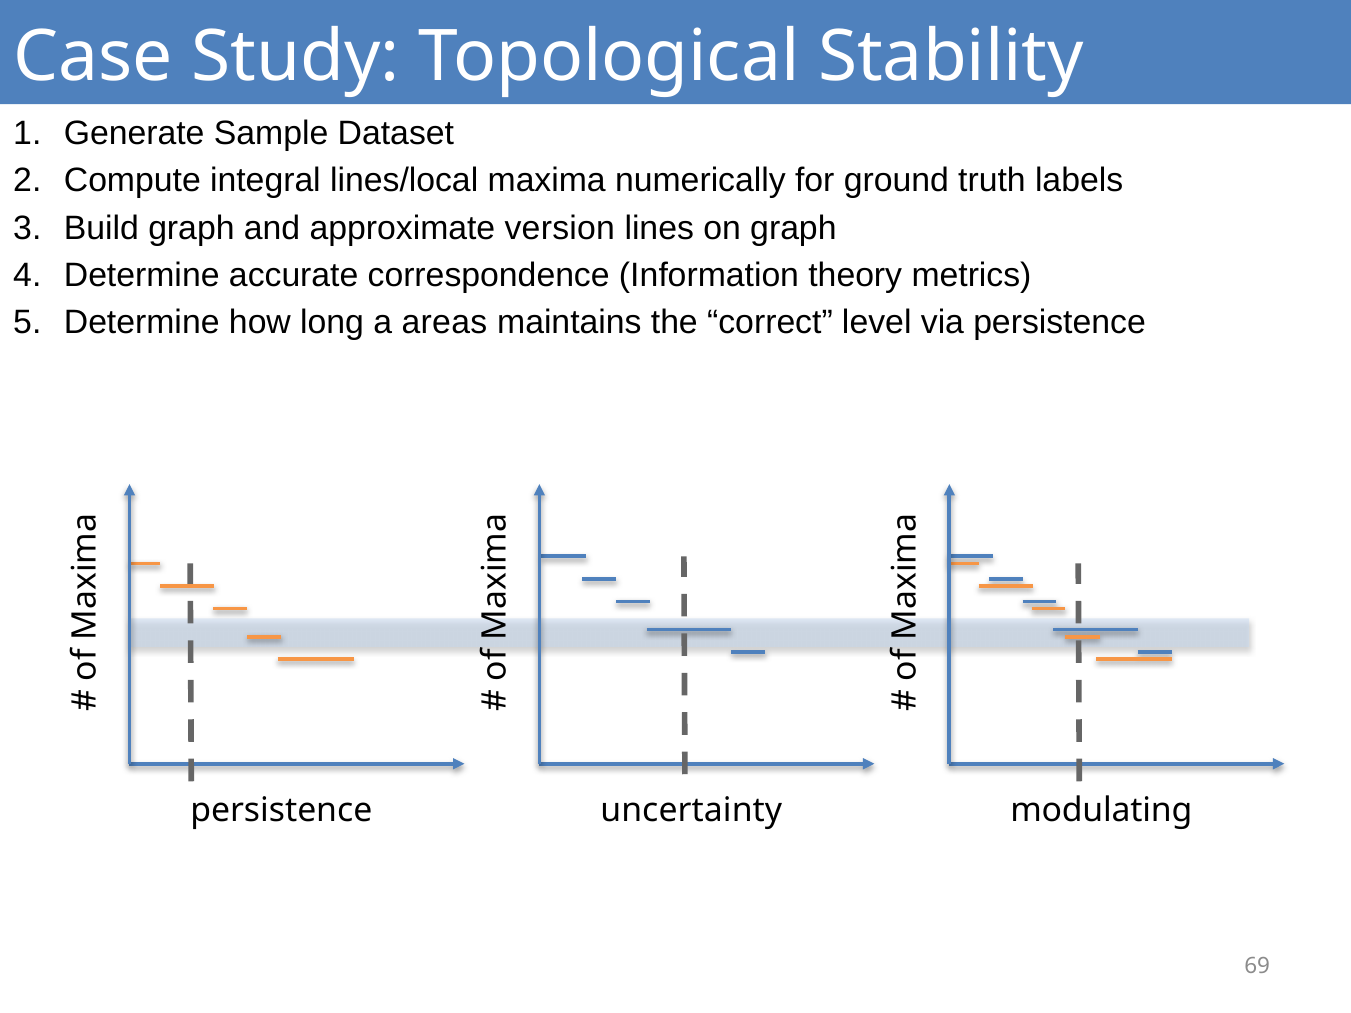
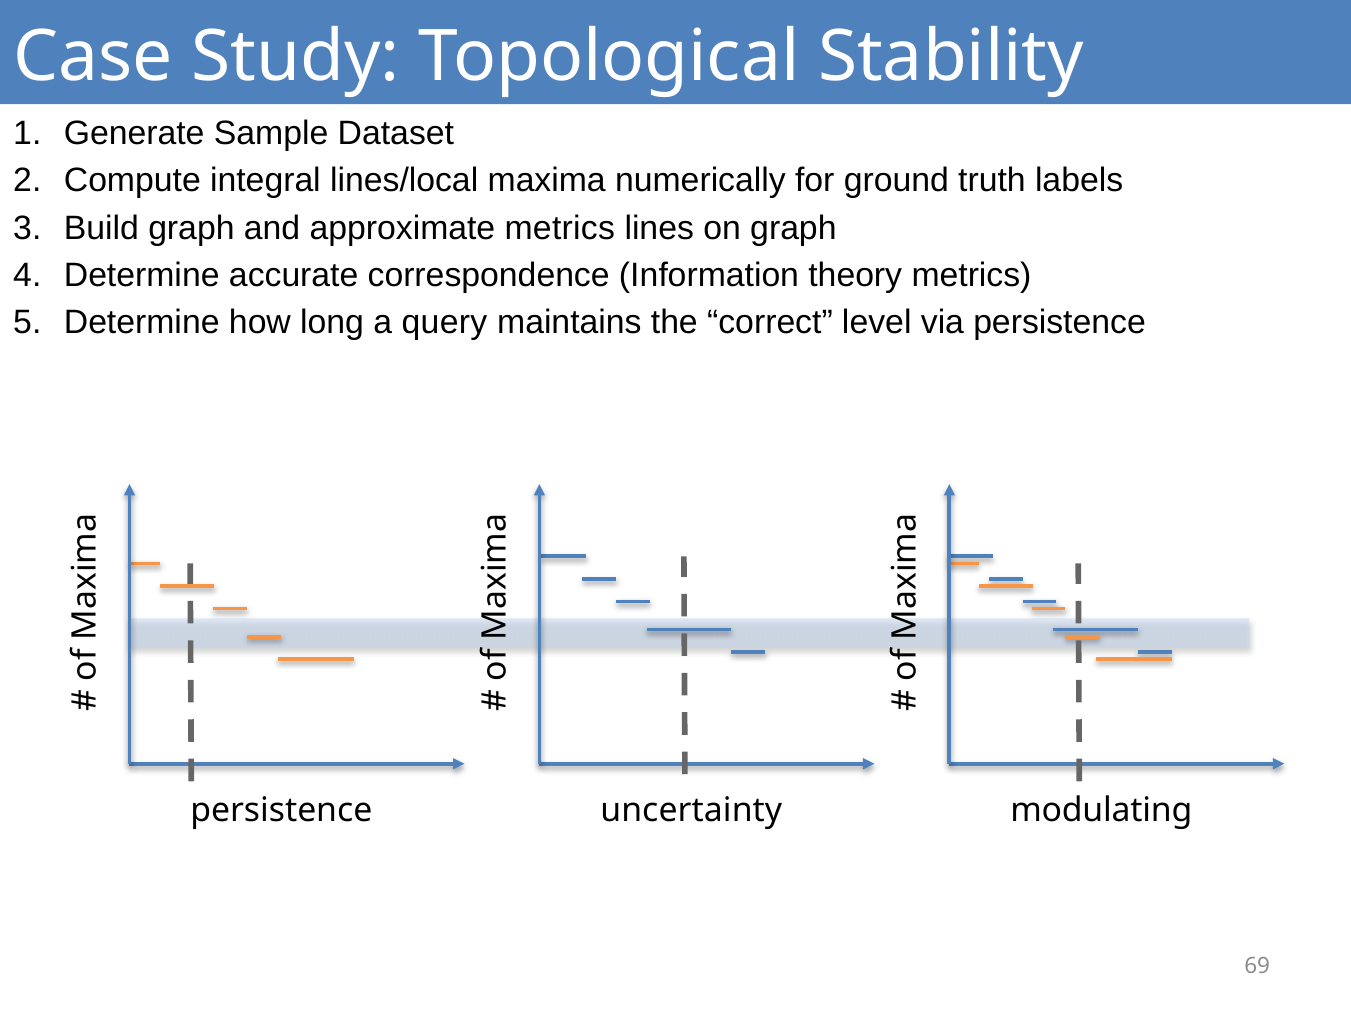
approximate version: version -> metrics (560, 228)
areas: areas -> query (444, 323)
